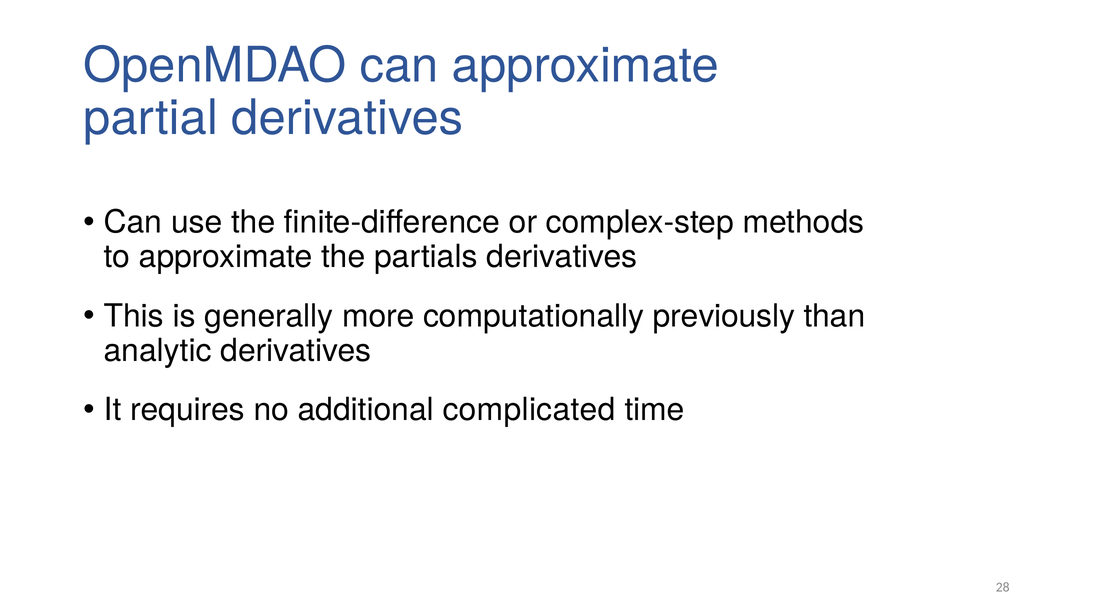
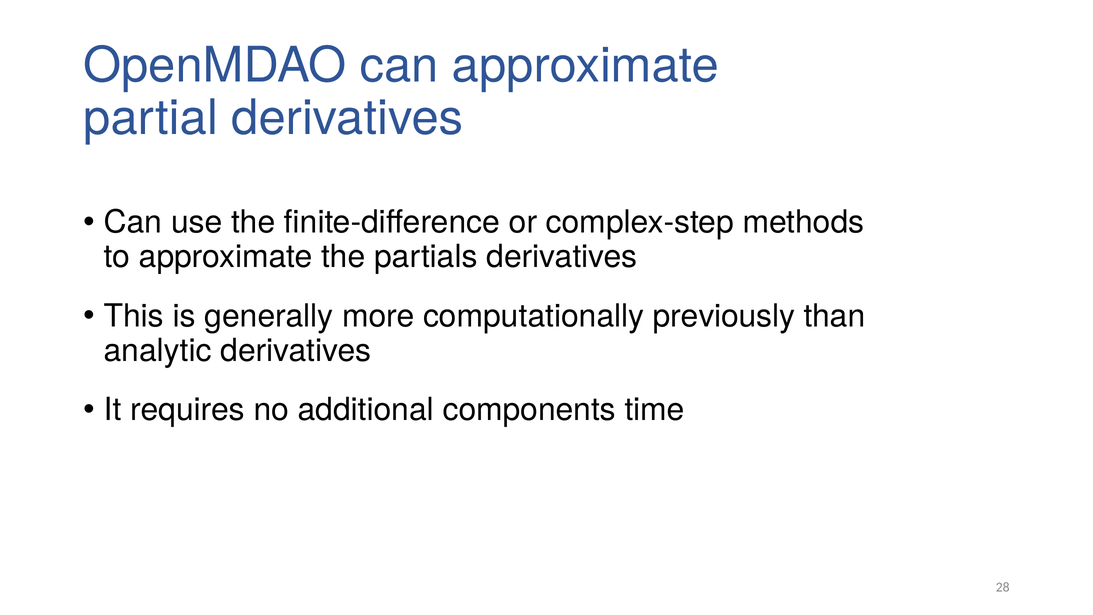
complicated: complicated -> components (529, 410)
